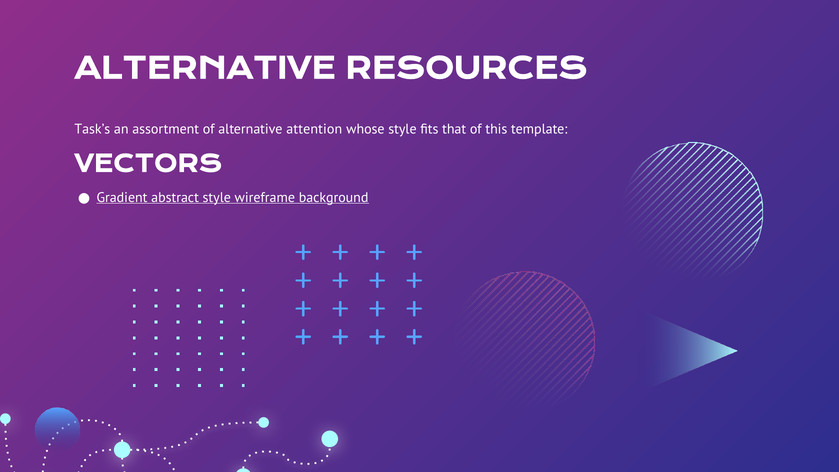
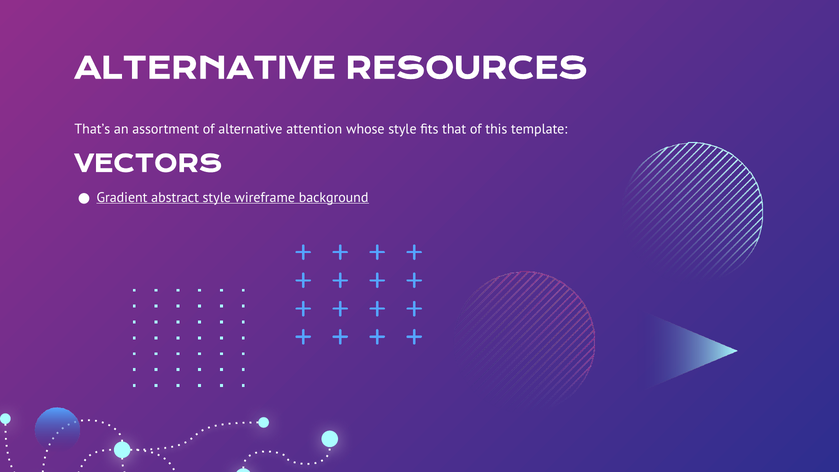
Task’s: Task’s -> That’s (92, 129)
